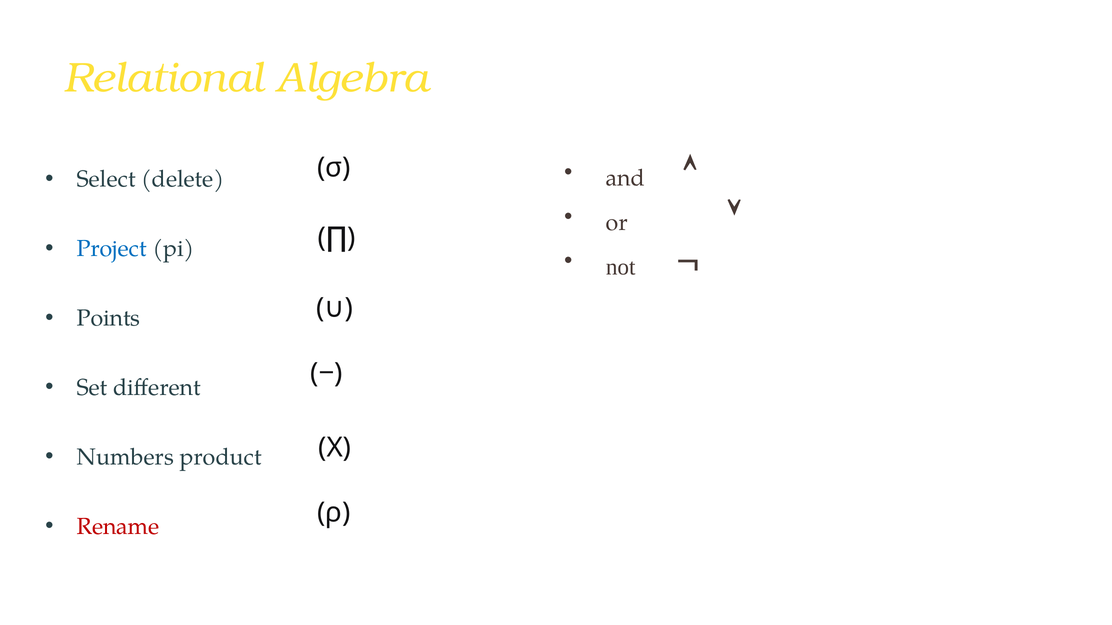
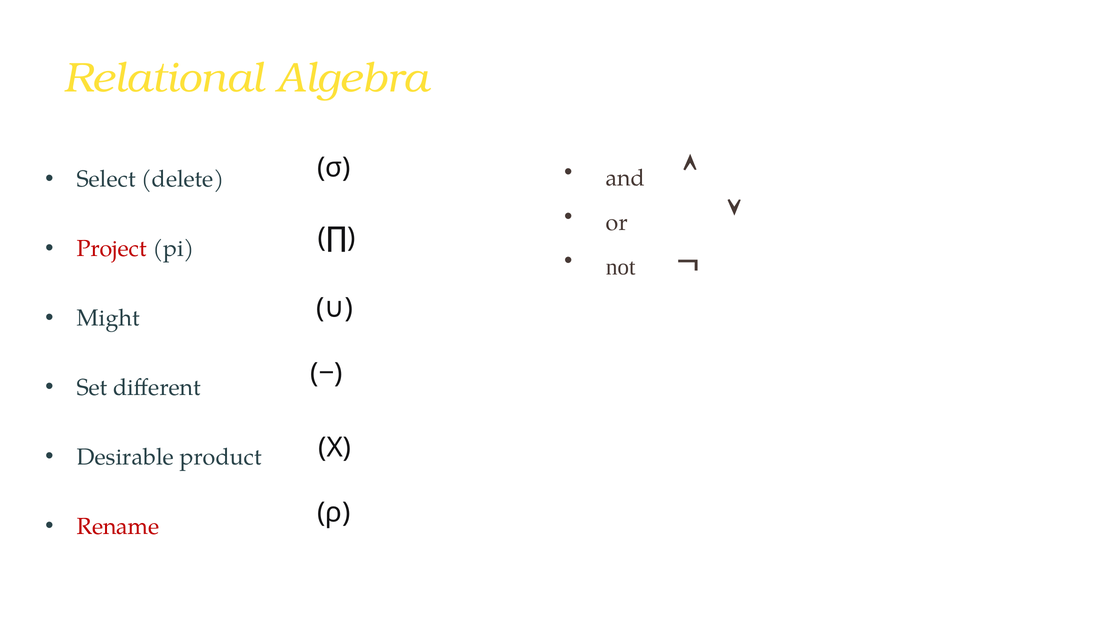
Project colour: blue -> red (112, 249)
Points: Points -> Might (108, 318)
Numbers: Numbers -> Desirable (125, 457)
